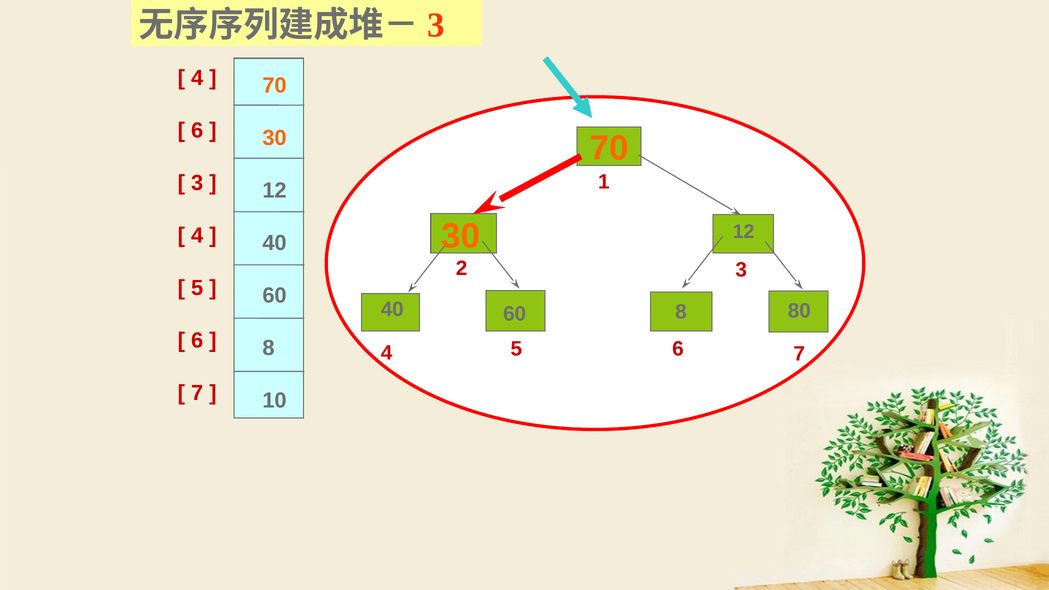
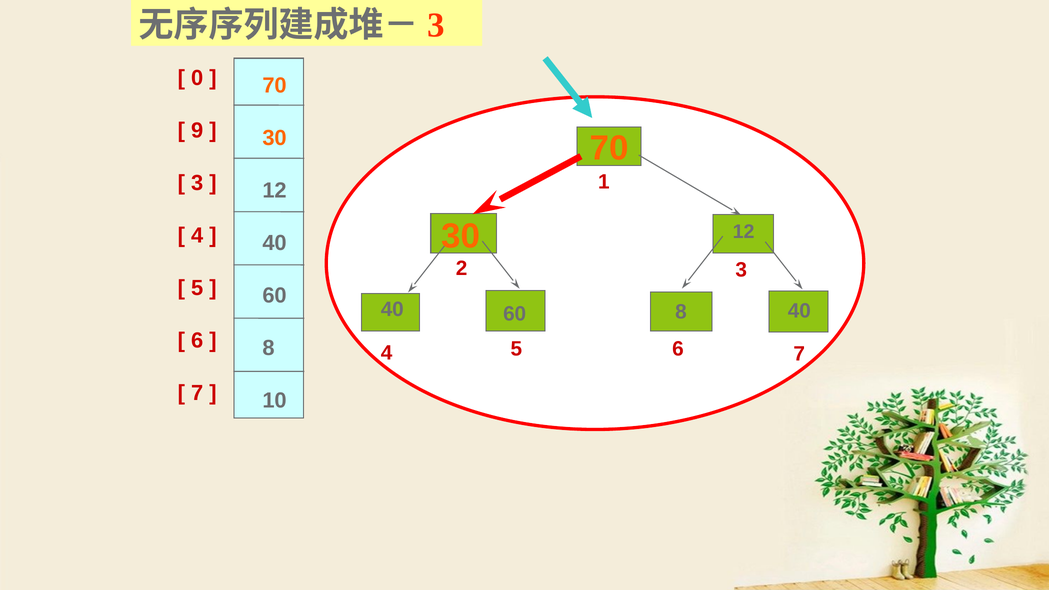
4: 4 -> 0 (197, 78)
6: 6 -> 9 (197, 131)
8 80: 80 -> 40 (799, 311)
